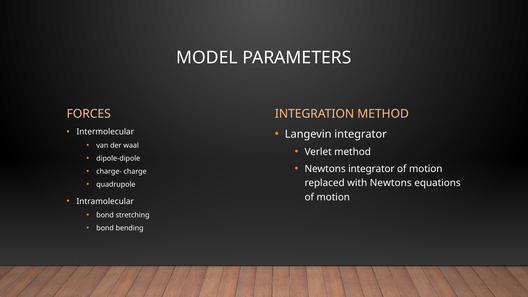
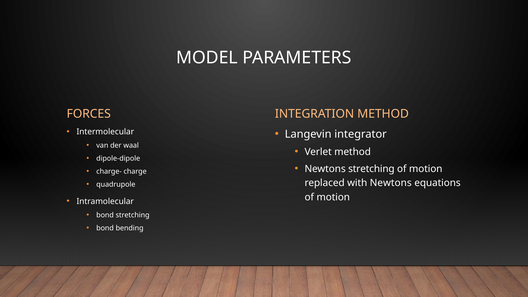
Newtons integrator: integrator -> stretching (371, 169)
